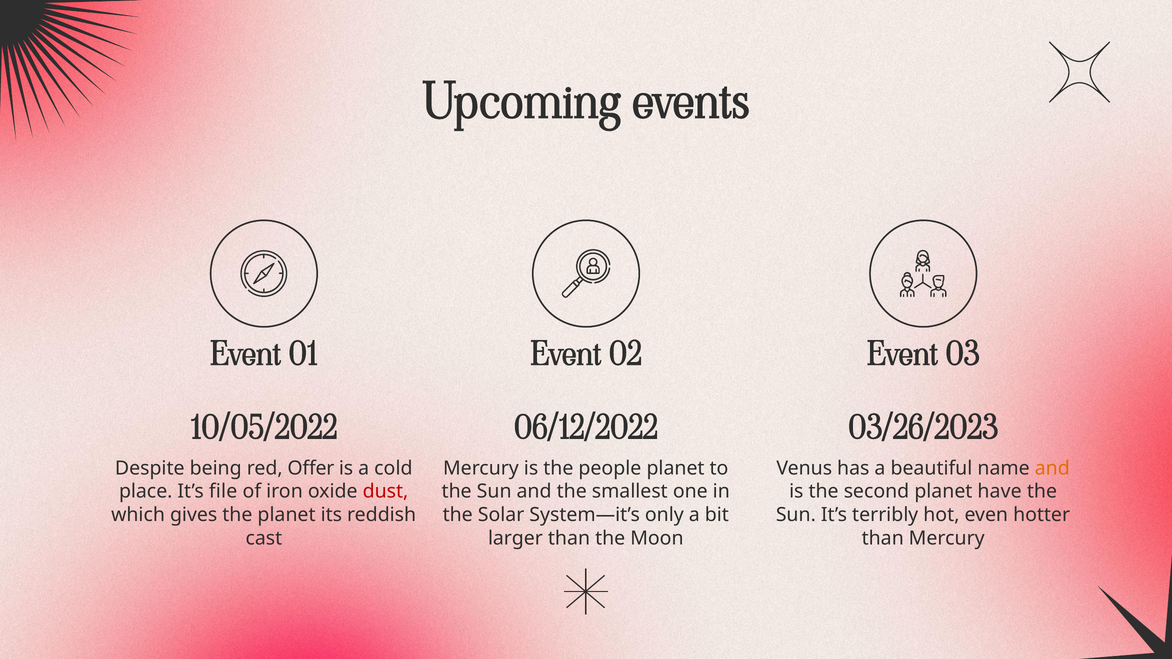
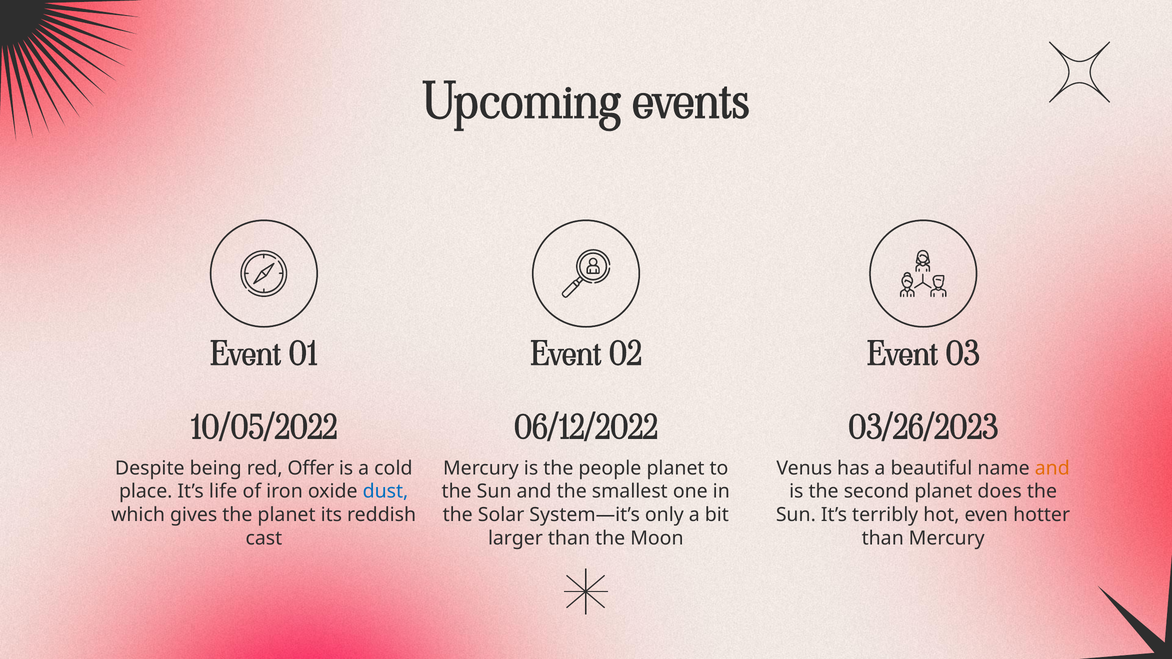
file: file -> life (223, 492)
dust colour: red -> blue (386, 492)
have: have -> does (1000, 492)
